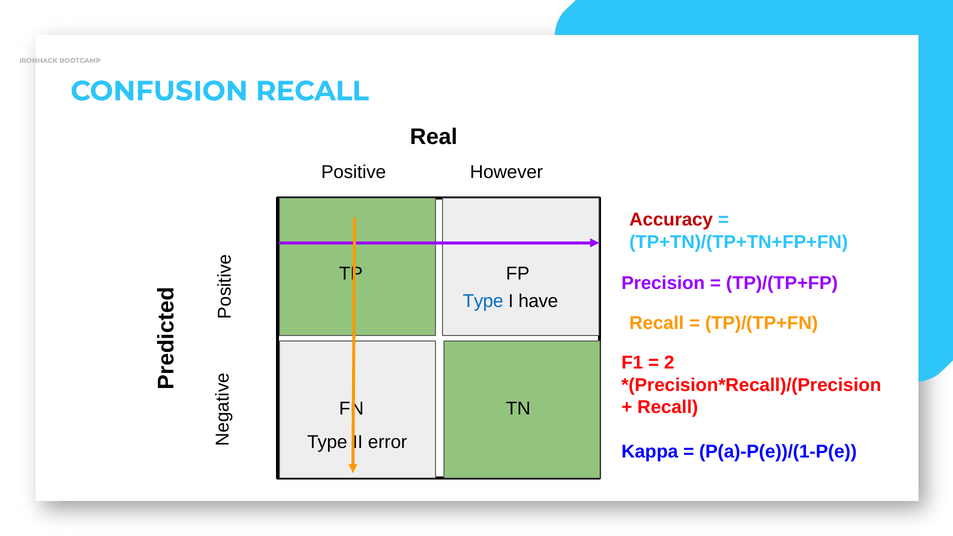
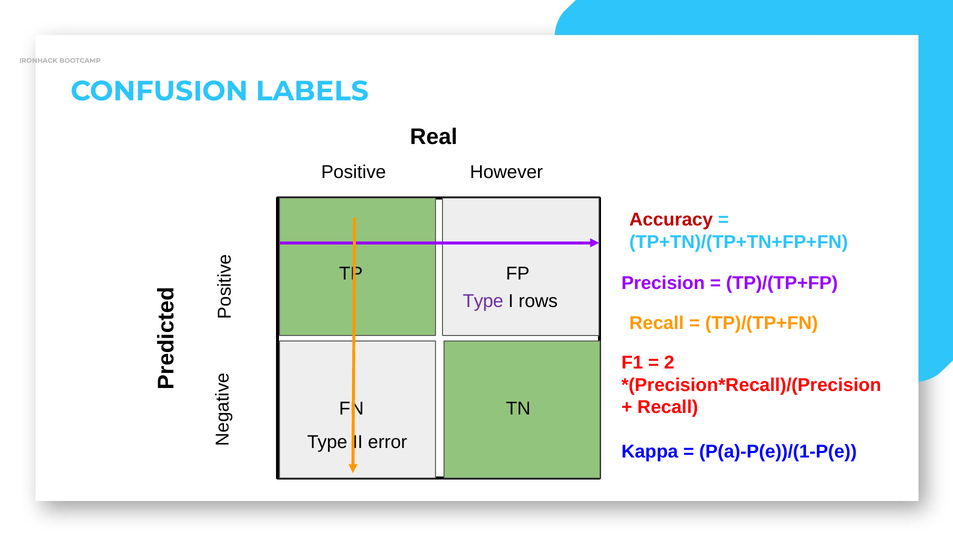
CONFUSION RECALL: RECALL -> LABELS (312, 91)
Type colour: blue -> purple (483, 301)
have: have -> rows (538, 301)
